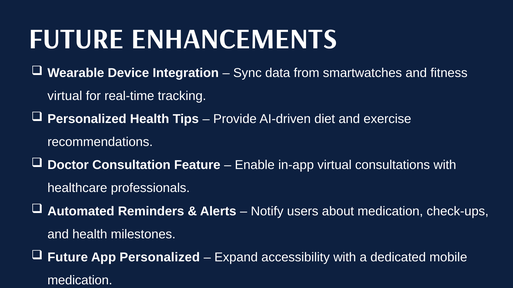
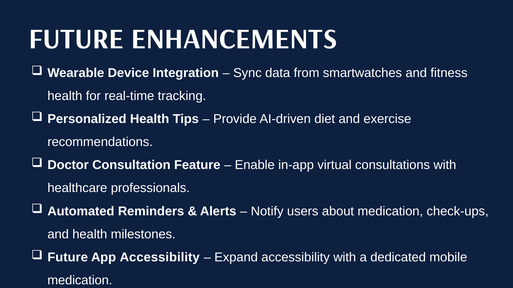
virtual: virtual -> health (65, 96)
App Personalized: Personalized -> Accessibility (160, 258)
